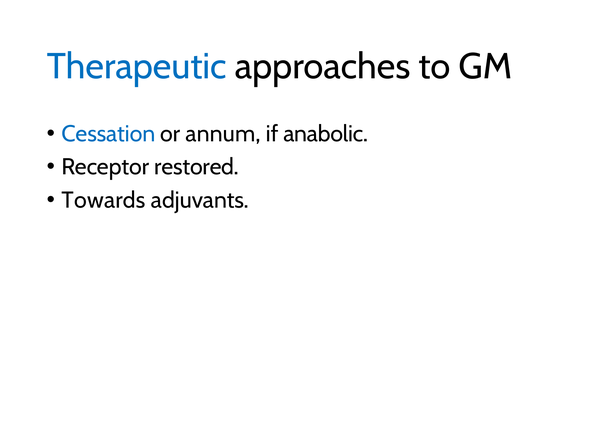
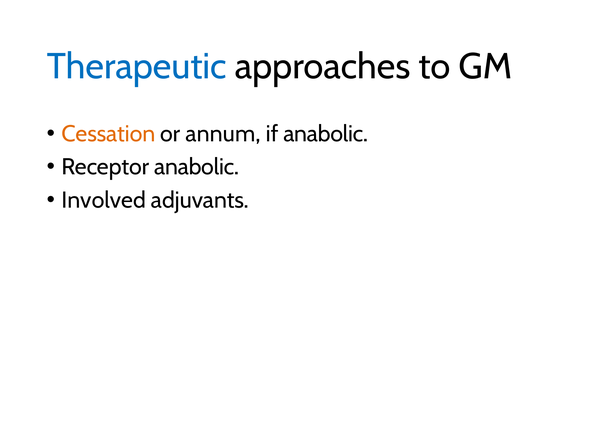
Cessation colour: blue -> orange (108, 134)
Receptor restored: restored -> anabolic (197, 167)
Towards: Towards -> Involved (104, 200)
